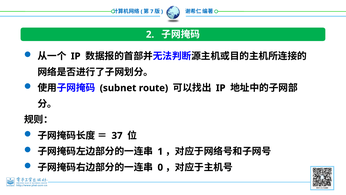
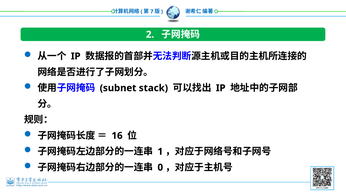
route: route -> stack (153, 88)
37: 37 -> 16 (117, 135)
